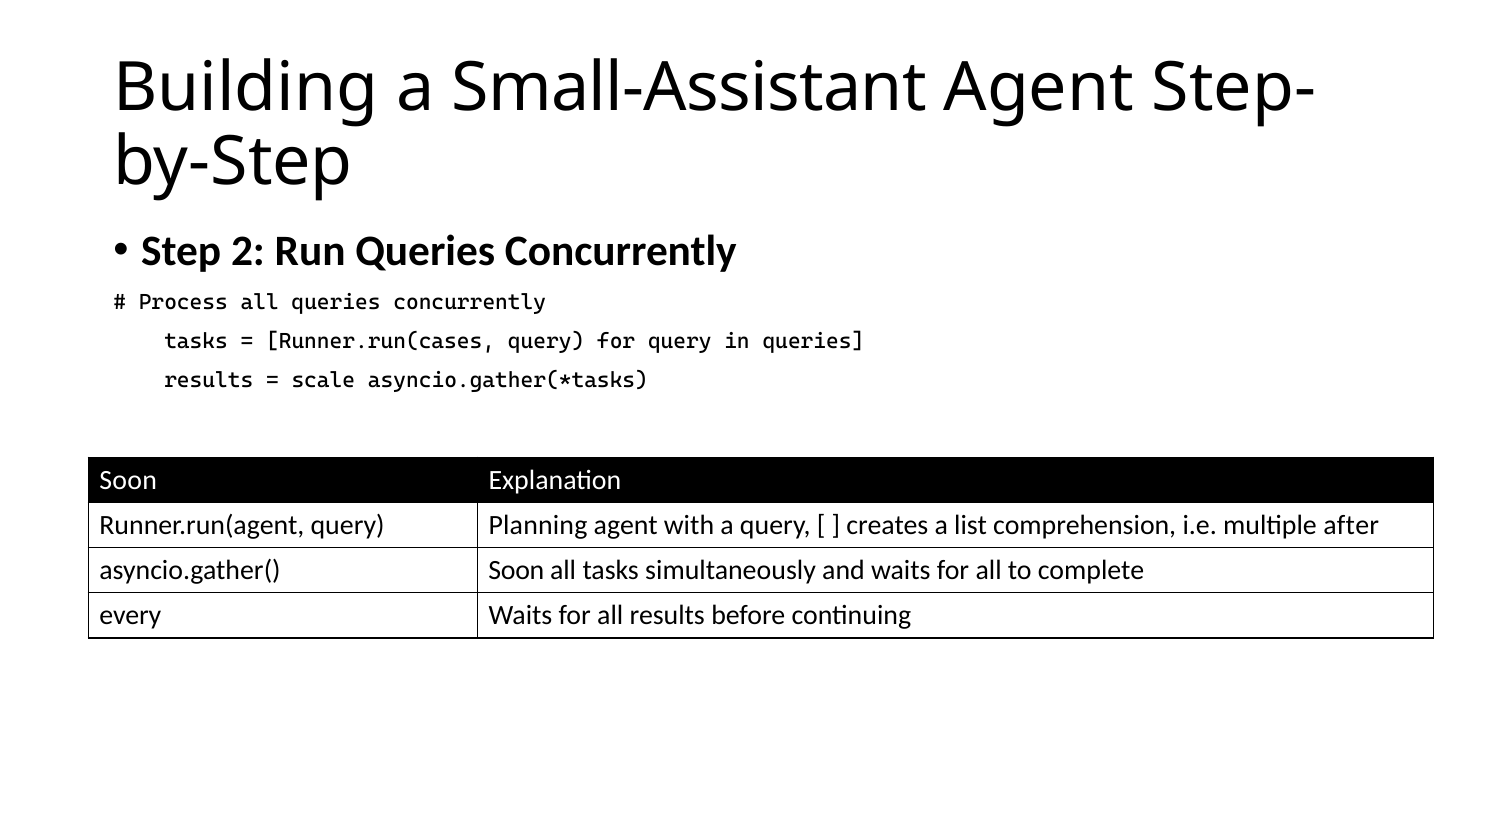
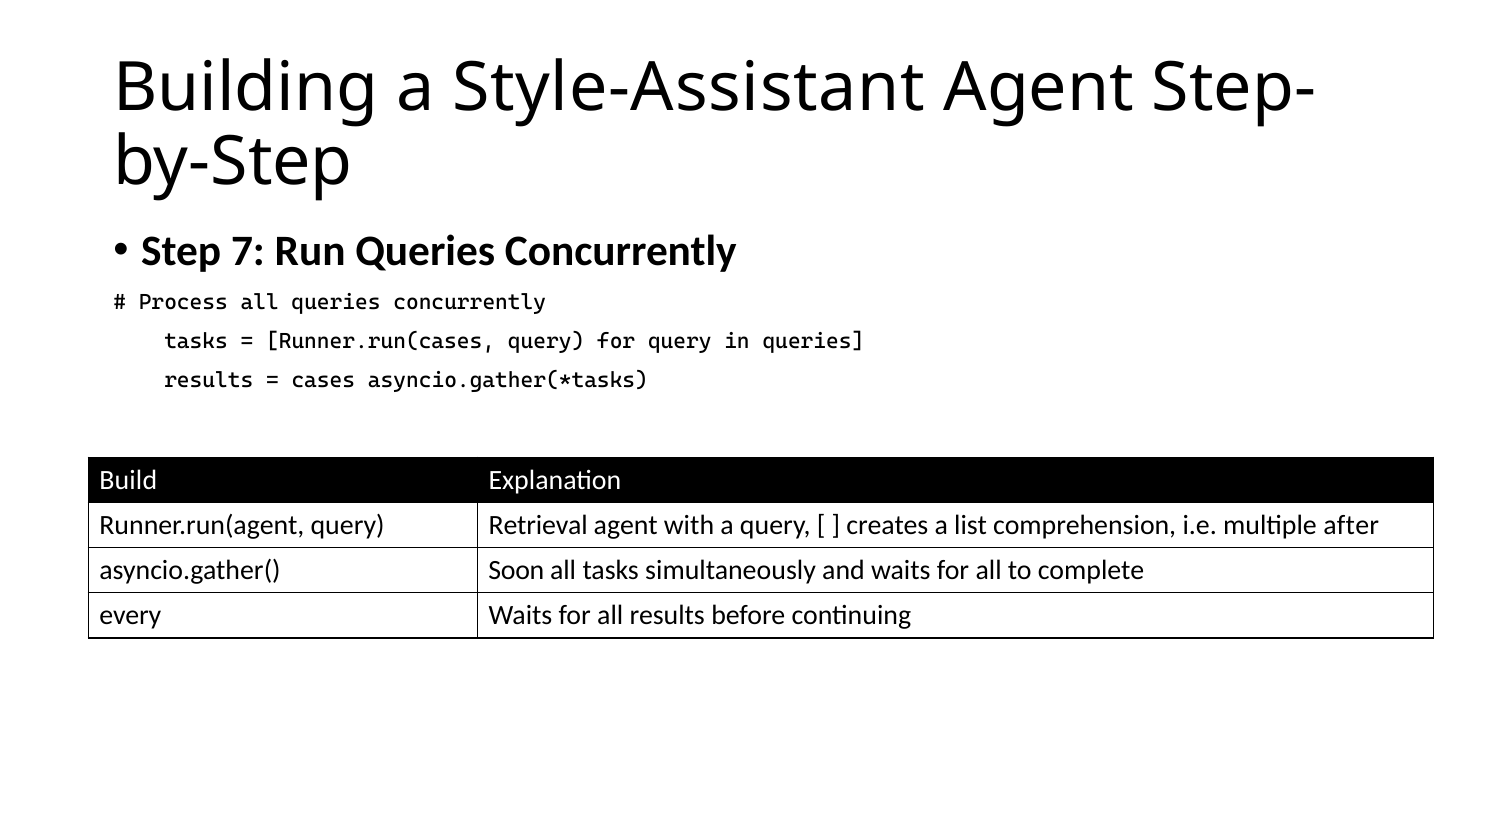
Small-Assistant: Small-Assistant -> Style-Assistant (689, 88)
2: 2 -> 7 (248, 251)
scale: scale -> cases (323, 380)
Soon: Soon -> Build (128, 480)
Planning: Planning -> Retrieval (538, 526)
